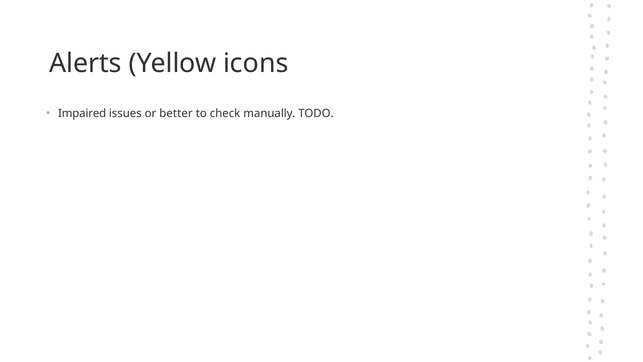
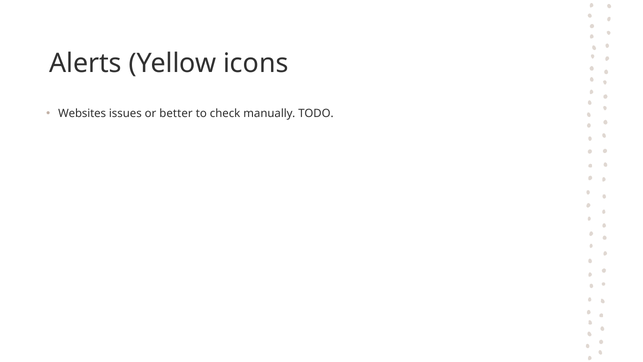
Impaired: Impaired -> Websites (82, 113)
